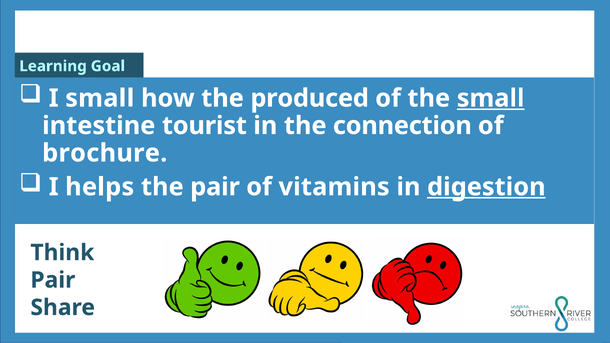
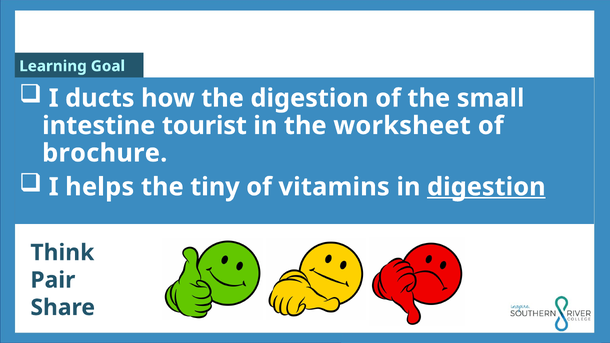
I small: small -> ducts (100, 98)
the produced: produced -> digestion (310, 98)
small underline: present -> none (491, 98)
connection: connection -> worksheet (402, 126)
the pair: pair -> tiny (215, 187)
